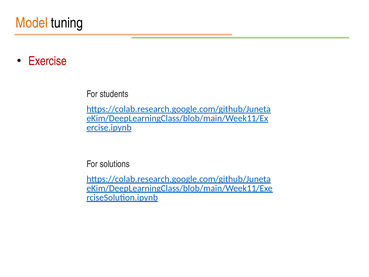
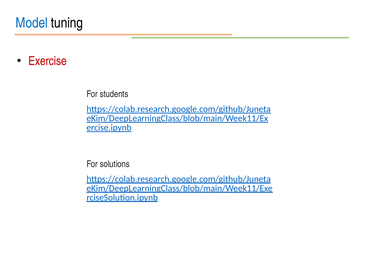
Model colour: orange -> blue (32, 23)
